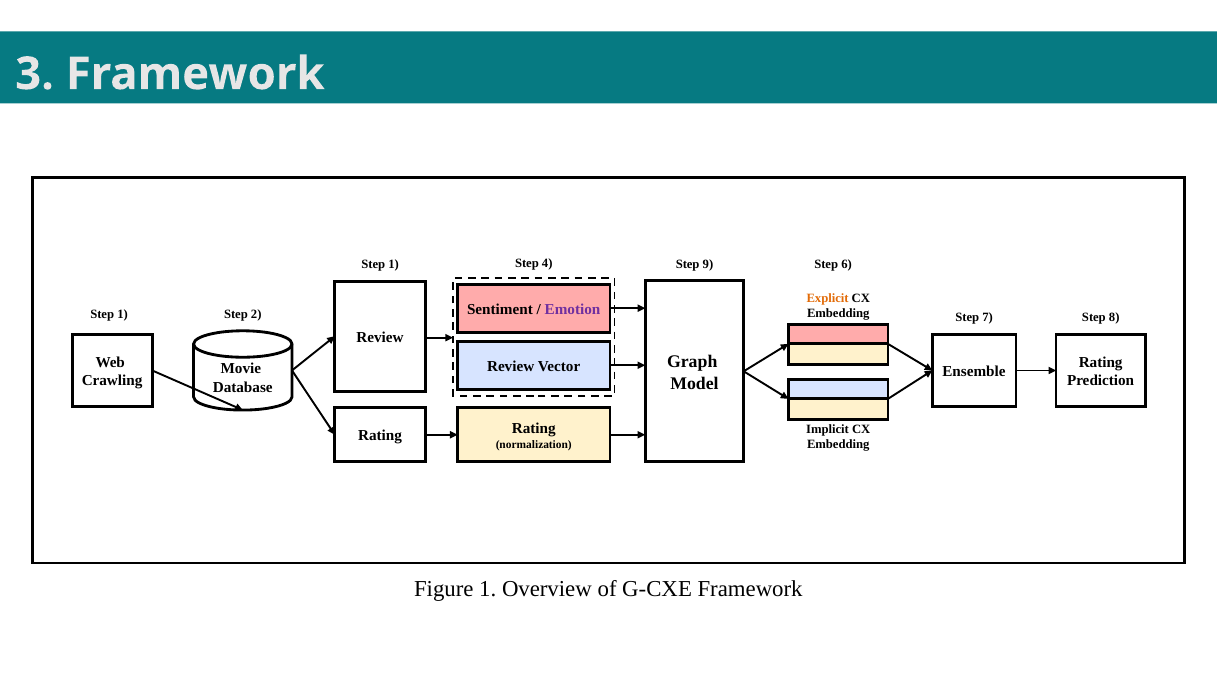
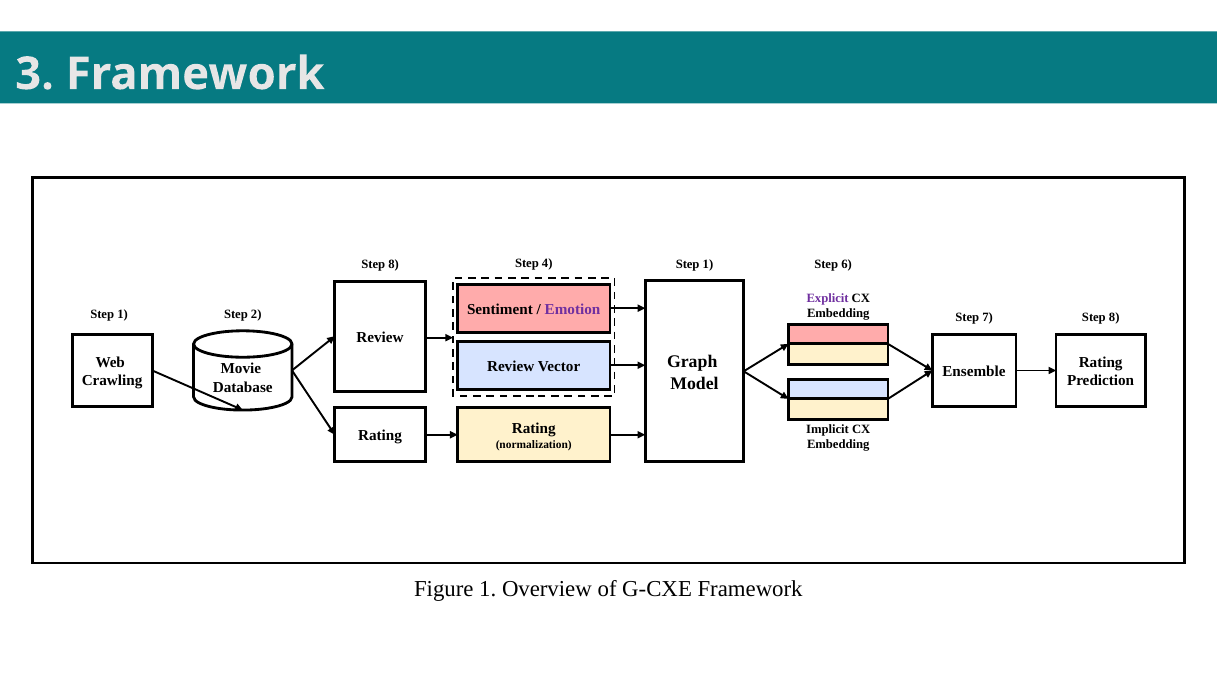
1: 1 -> 8 (394, 264)
4 Step 9: 9 -> 1 (708, 264)
Explicit colour: orange -> purple (828, 299)
